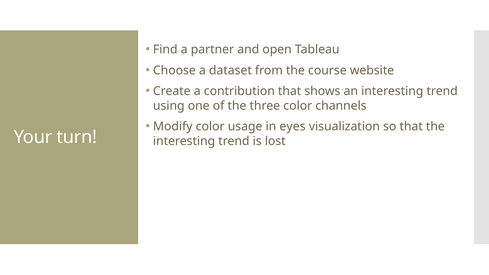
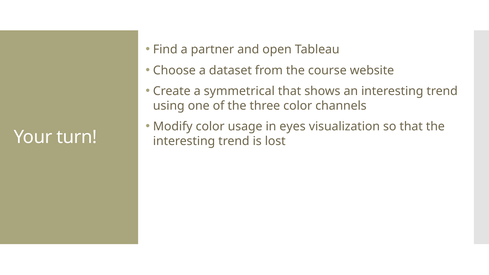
contribution: contribution -> symmetrical (239, 91)
